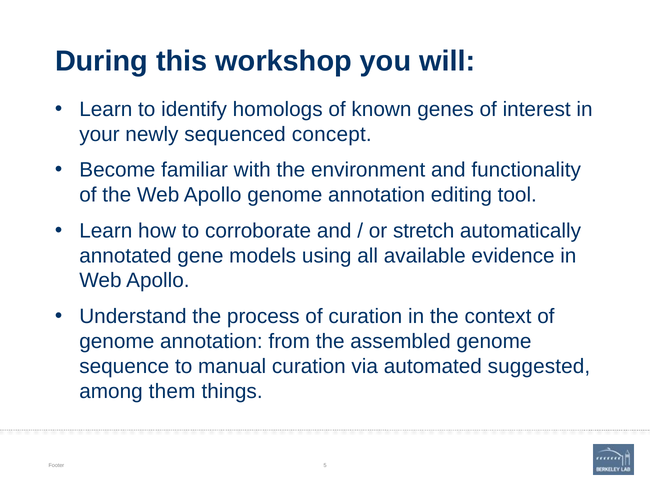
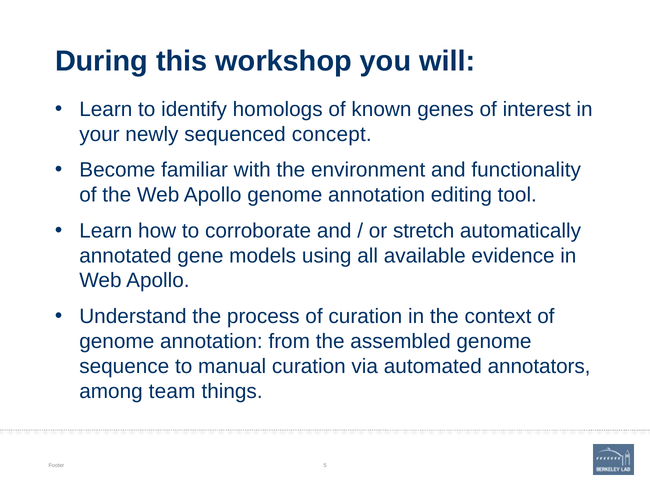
suggested: suggested -> annotators (539, 366)
them: them -> team (172, 391)
